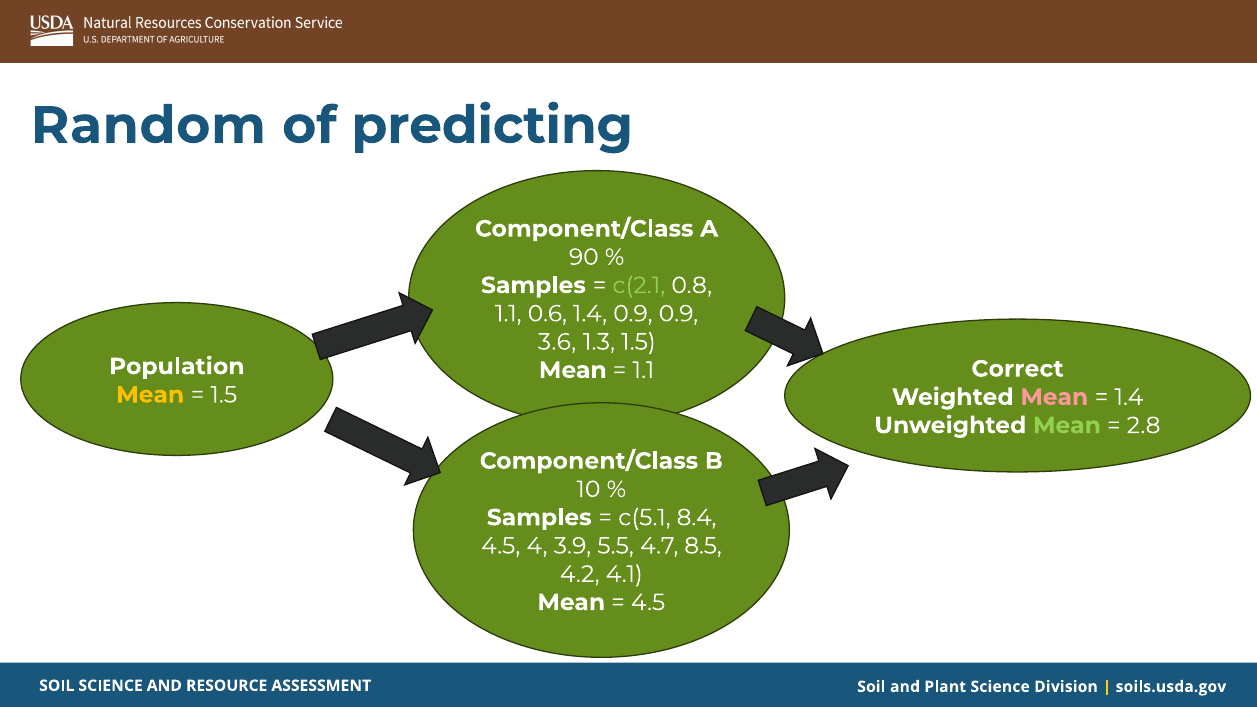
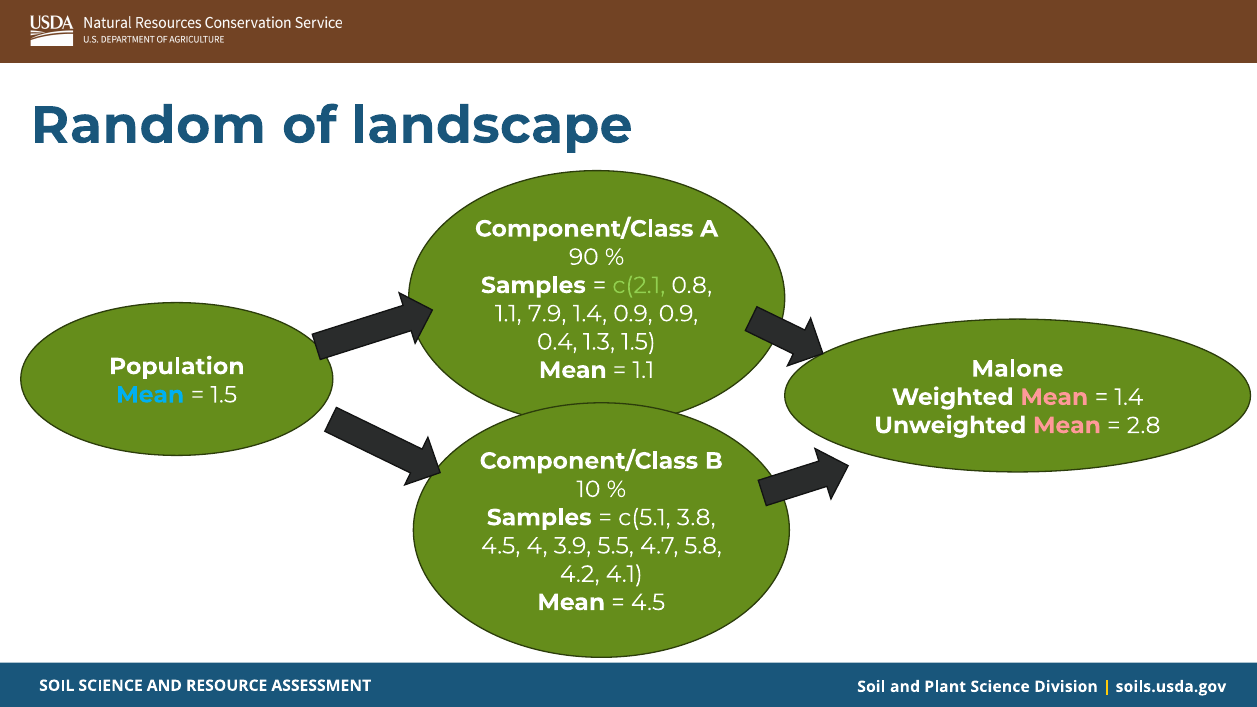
predicting: predicting -> landscape (492, 126)
0.6: 0.6 -> 7.9 (547, 314)
3.6: 3.6 -> 0.4 (557, 342)
Correct: Correct -> Malone (1017, 369)
Mean colour: yellow -> light blue (150, 395)
Mean colour: light green -> pink (1067, 425)
8.4: 8.4 -> 3.8 (696, 518)
8.5: 8.5 -> 5.8 (703, 546)
